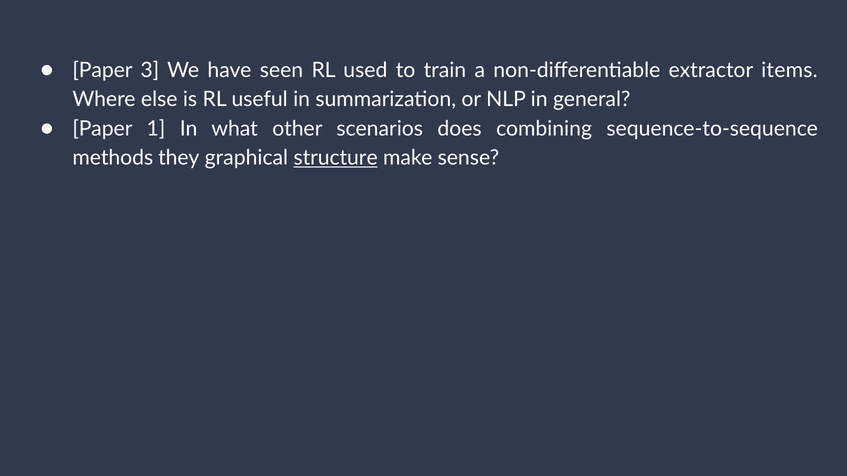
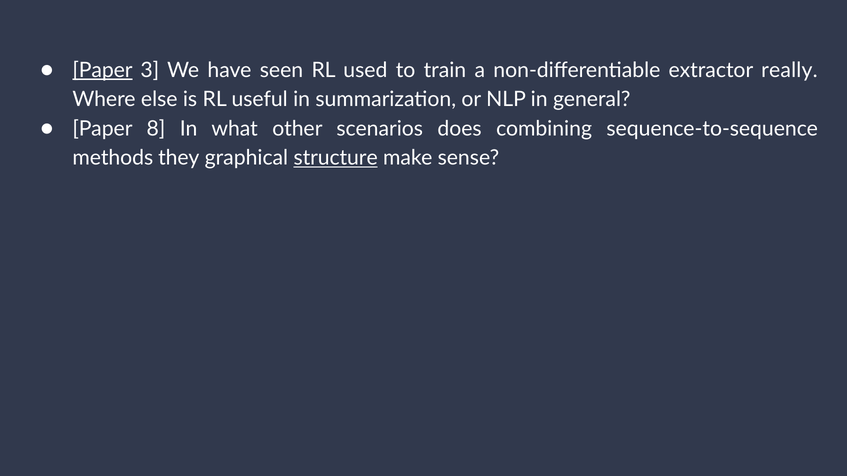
Paper underline: none -> present (102, 70)
items: items -> really (789, 70)
1: 1 -> 8 (156, 129)
